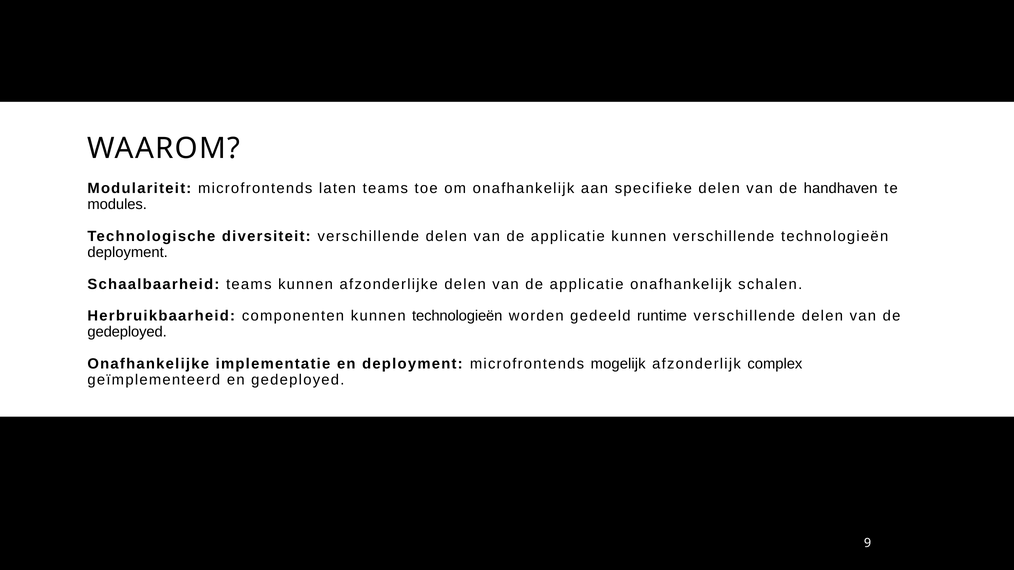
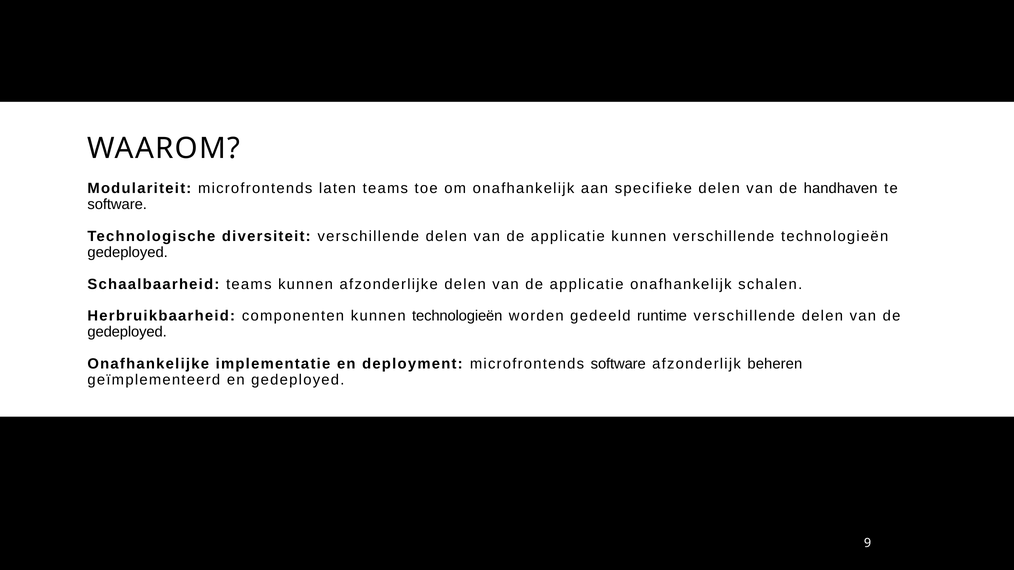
modules: modules -> software (117, 204)
deployment: deployment -> gedeployed (128, 252)
microfrontends mogelijk: mogelijk -> software (618, 364)
complex: complex -> beheren (775, 364)
